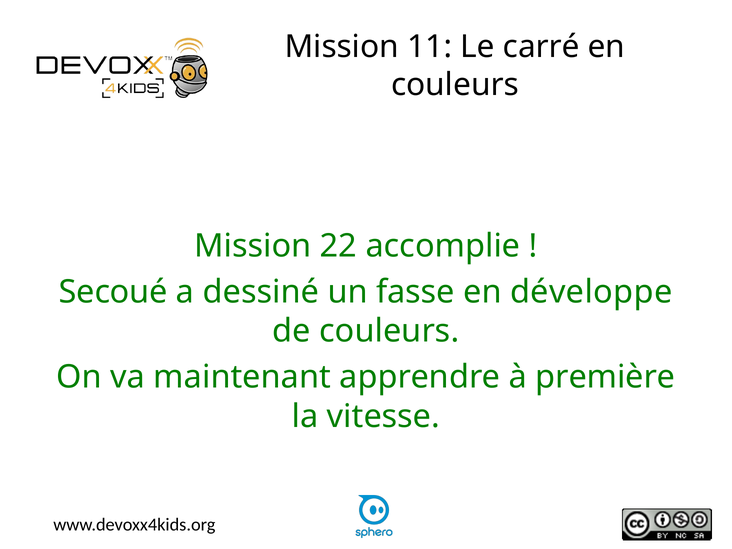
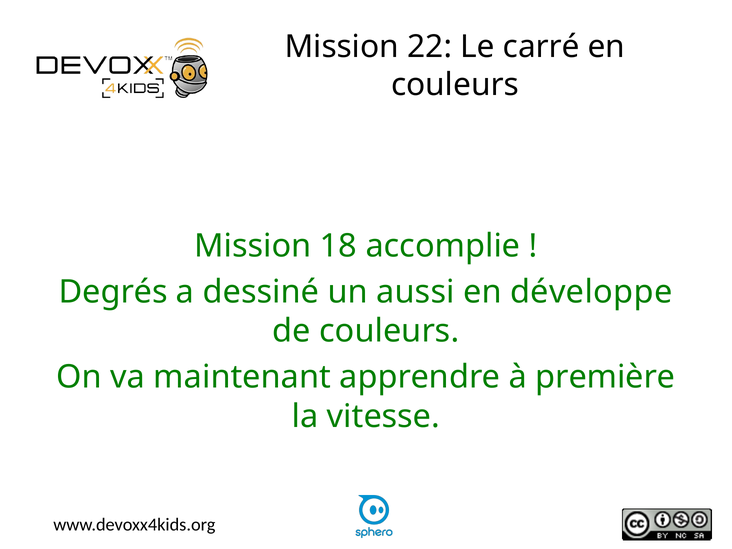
11: 11 -> 22 (430, 47)
22: 22 -> 18 (338, 246)
Secoué: Secoué -> Degrés (113, 292)
fasse: fasse -> aussi (415, 292)
